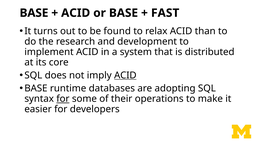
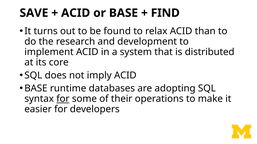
BASE: BASE -> SAVE (34, 13)
FAST: FAST -> FIND (165, 13)
ACID underline: present -> none (125, 76)
